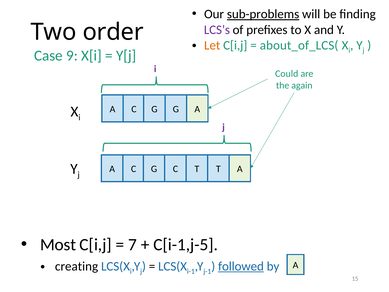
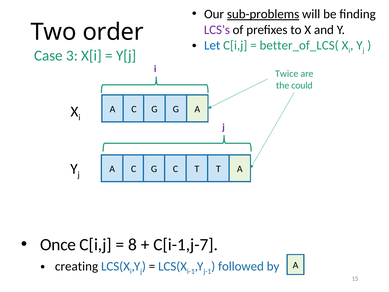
Let colour: orange -> blue (212, 45)
about_of_LCS(: about_of_LCS( -> better_of_LCS( (299, 45)
9: 9 -> 3 (72, 56)
Could: Could -> Twice (287, 74)
again: again -> could (302, 85)
Most: Most -> Once (58, 244)
7: 7 -> 8 (133, 244)
C[i-1,j-5: C[i-1,j-5 -> C[i-1,j-7 (186, 244)
followed underline: present -> none (241, 266)
